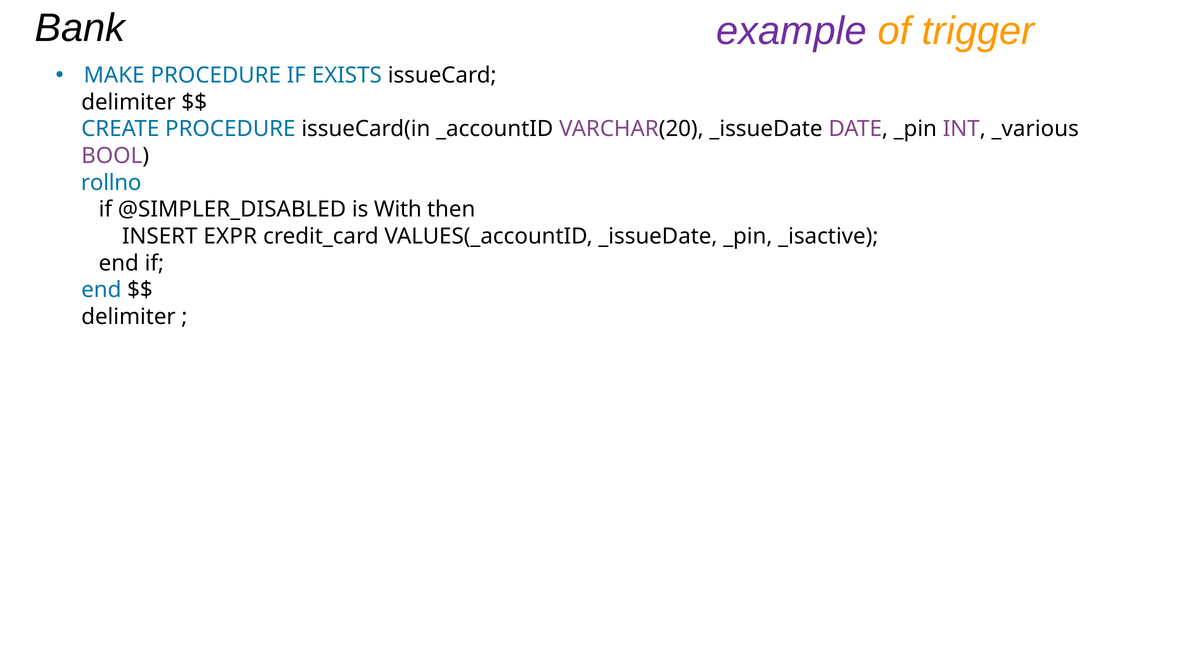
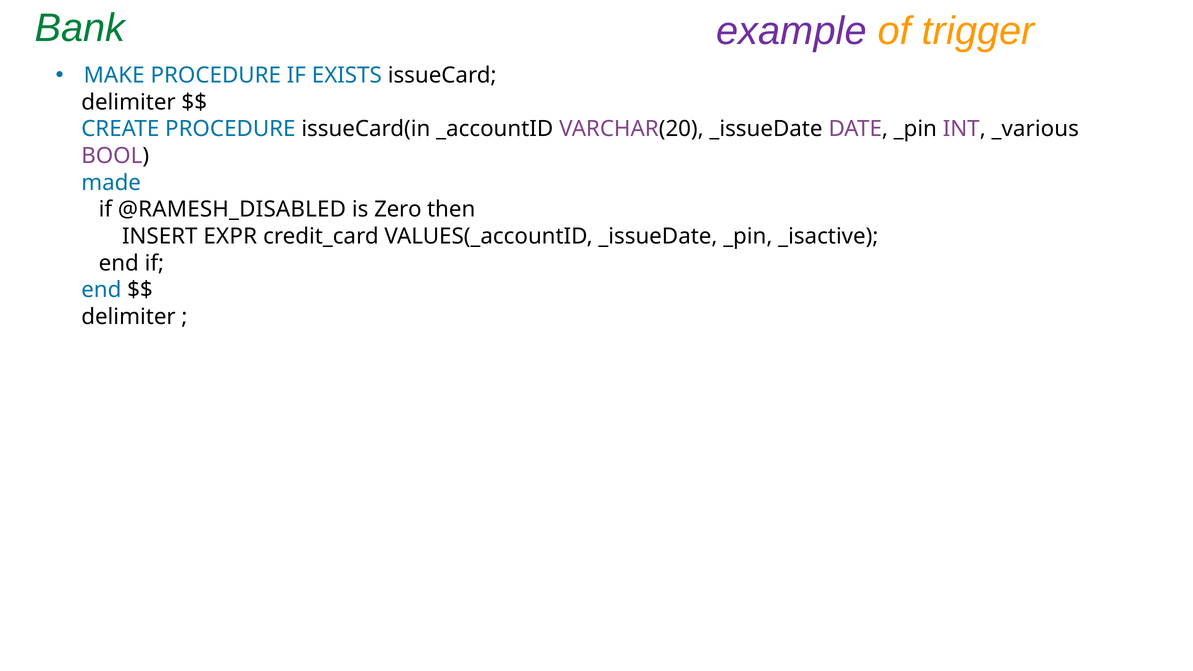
Bank colour: black -> green (80, 28)
rollno: rollno -> made (111, 183)
@SIMPLER_DISABLED: @SIMPLER_DISABLED -> @RAMESH_DISABLED (232, 210)
With: With -> Zero (398, 210)
